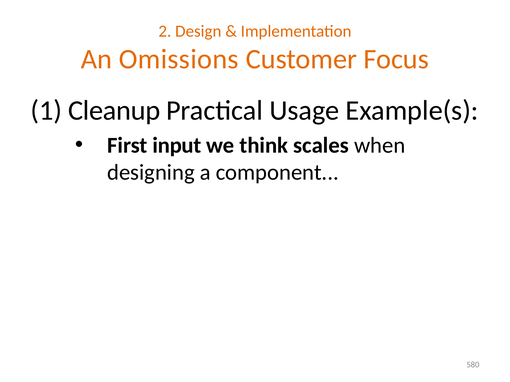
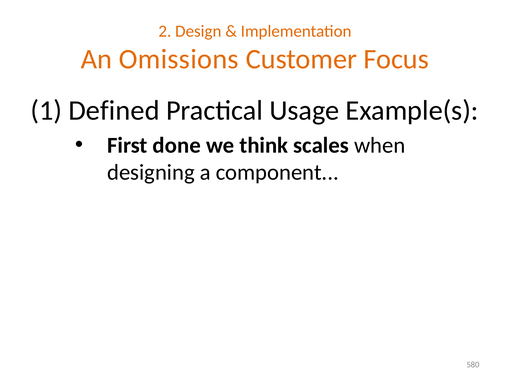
Cleanup: Cleanup -> Defined (114, 111)
input: input -> done (177, 146)
